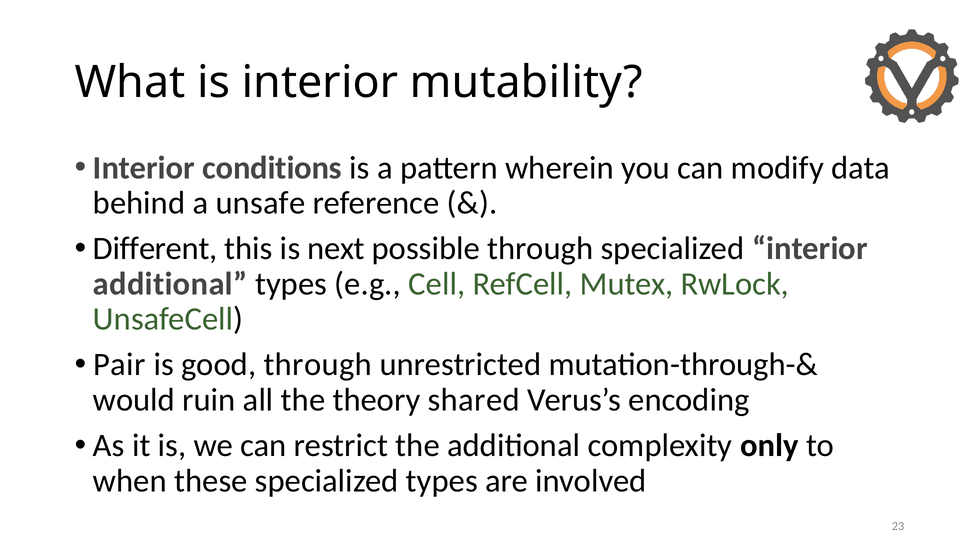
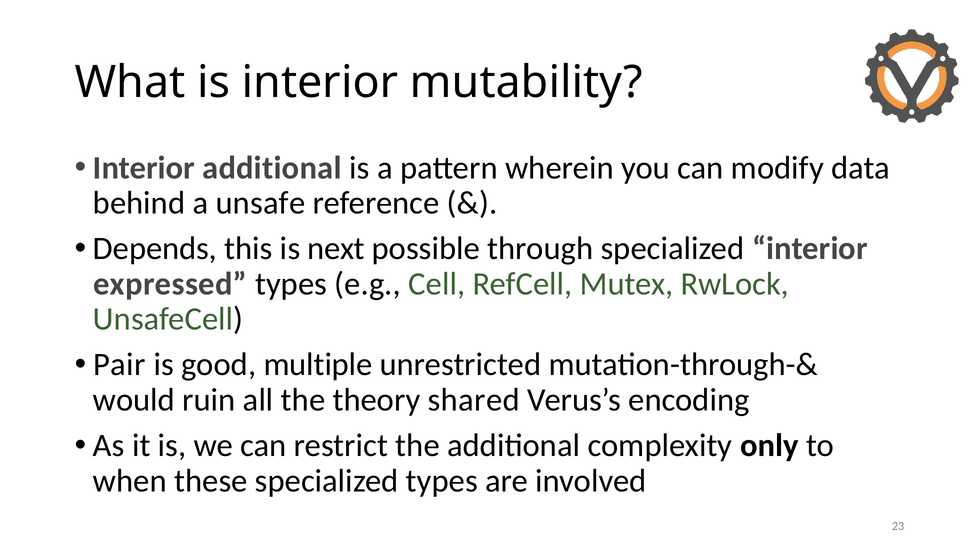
Interior conditions: conditions -> additional (272, 168)
Different: Different -> Depends (155, 248)
additional: additional -> expressed (170, 284)
good through: through -> multiple (318, 364)
